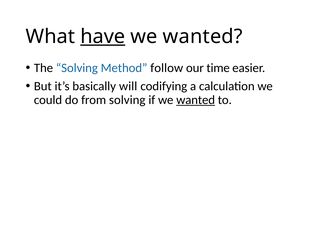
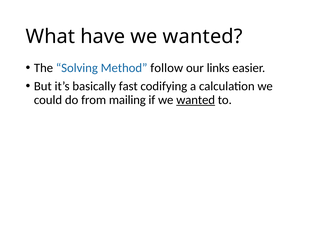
have underline: present -> none (103, 37)
time: time -> links (218, 68)
will: will -> fast (128, 86)
from solving: solving -> mailing (127, 100)
